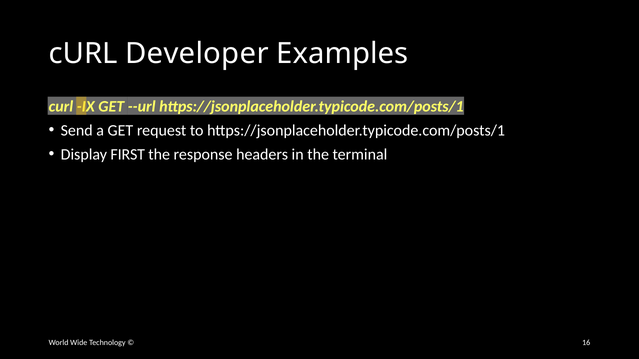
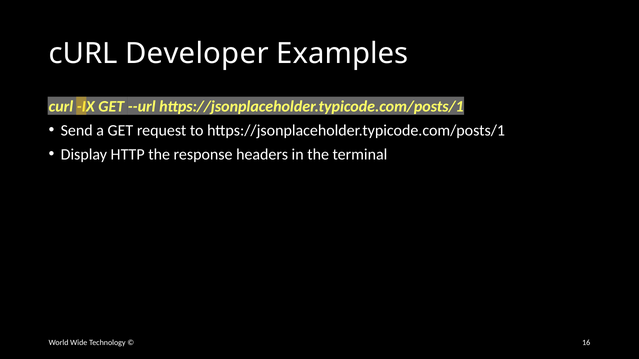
FIRST: FIRST -> HTTP (128, 154)
